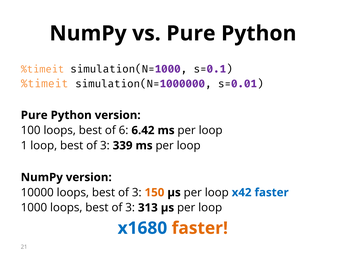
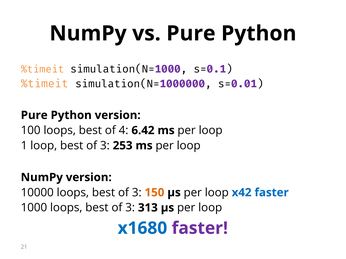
6: 6 -> 4 (124, 131)
339: 339 -> 253 (123, 146)
faster colour: orange -> purple (200, 229)
